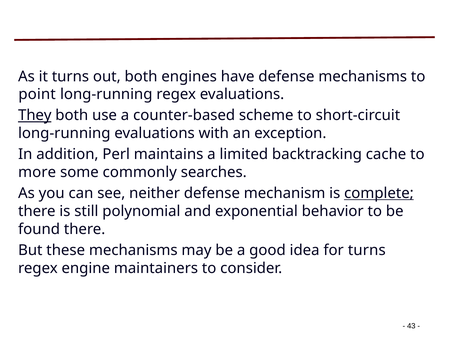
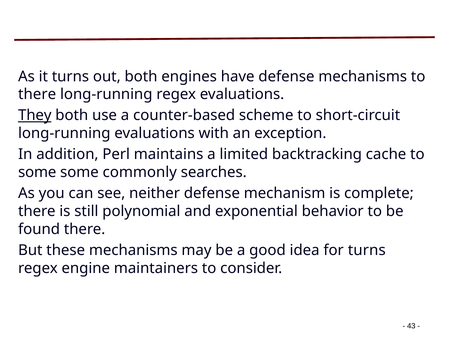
point: point -> there (37, 94)
more: more -> some (37, 172)
complete underline: present -> none (379, 193)
